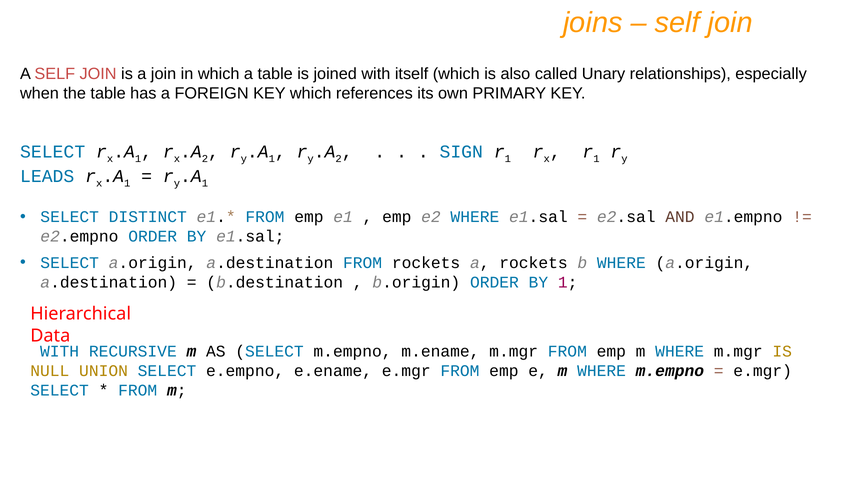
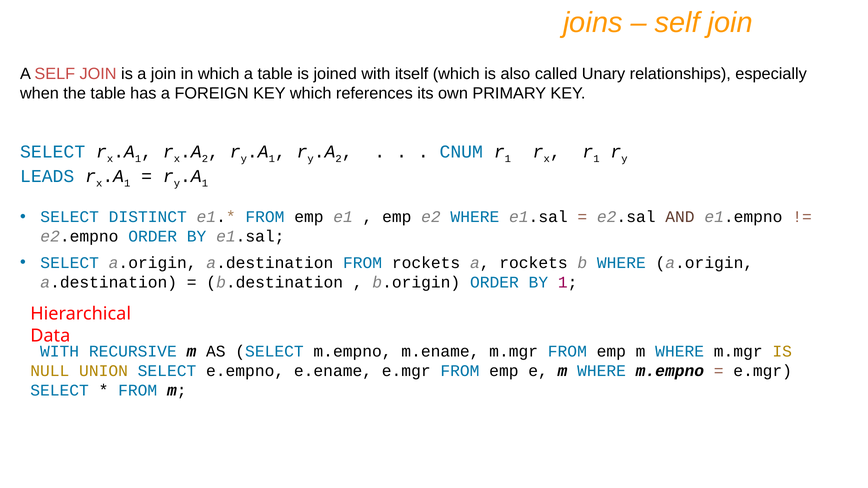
SIGN: SIGN -> CNUM (461, 152)
